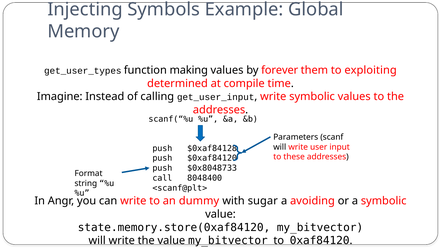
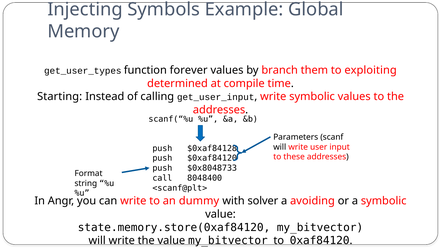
making: making -> forever (189, 70)
forever: forever -> branch (280, 70)
Imagine: Imagine -> Starting (60, 97)
sugar: sugar -> solver (263, 201)
